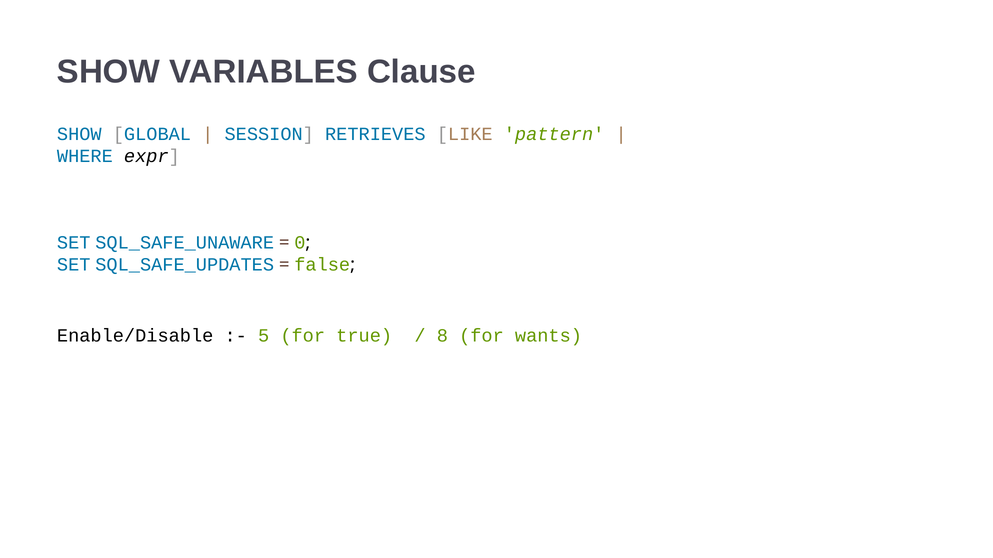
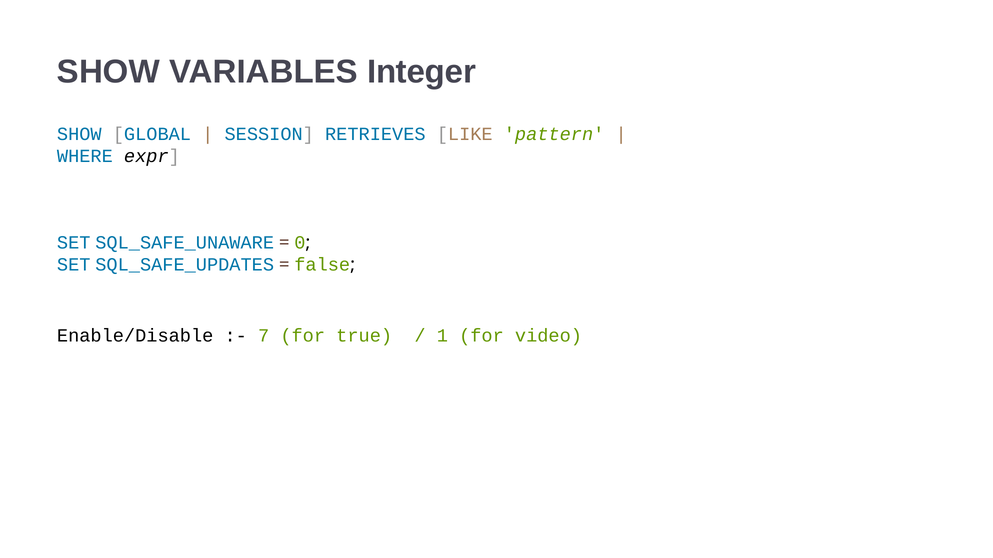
Clause: Clause -> Integer (421, 72)
5: 5 -> 7 (264, 336)
8: 8 -> 1 (442, 336)
wants: wants -> video (548, 336)
